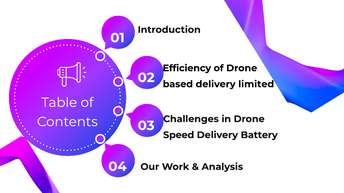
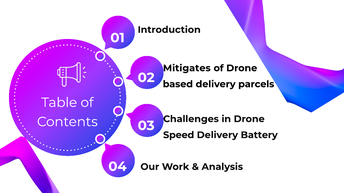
Efficiency: Efficiency -> Mitigates (187, 68)
limited: limited -> parcels (256, 84)
